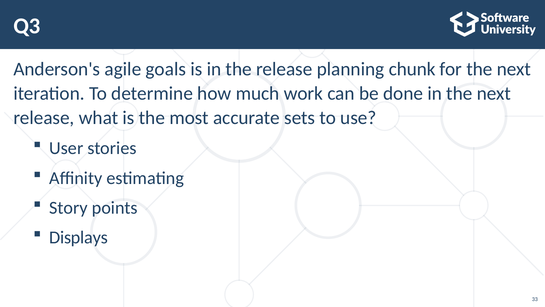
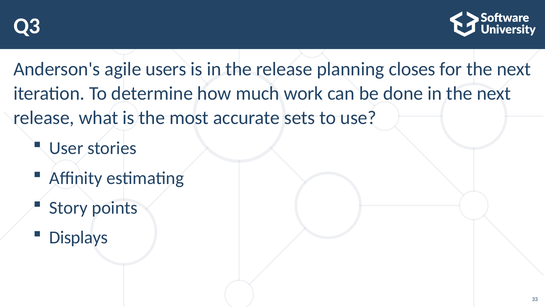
goals: goals -> users (166, 69)
chunk: chunk -> closes (412, 69)
